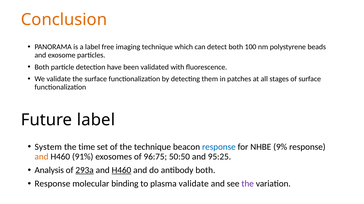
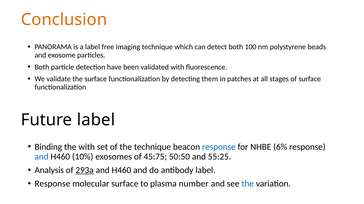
System: System -> Binding (48, 147)
the time: time -> with (87, 147)
9%: 9% -> 6% (280, 147)
and colour: orange -> blue (42, 157)
91%: 91% -> 10% (83, 157)
96:75: 96:75 -> 45:75 (155, 157)
95:25: 95:25 -> 55:25 (219, 157)
H460 underline: present -> none (121, 171)
antibody both: both -> label (205, 171)
molecular binding: binding -> surface (125, 184)
plasma validate: validate -> number (194, 184)
the colour: purple -> blue (248, 184)
